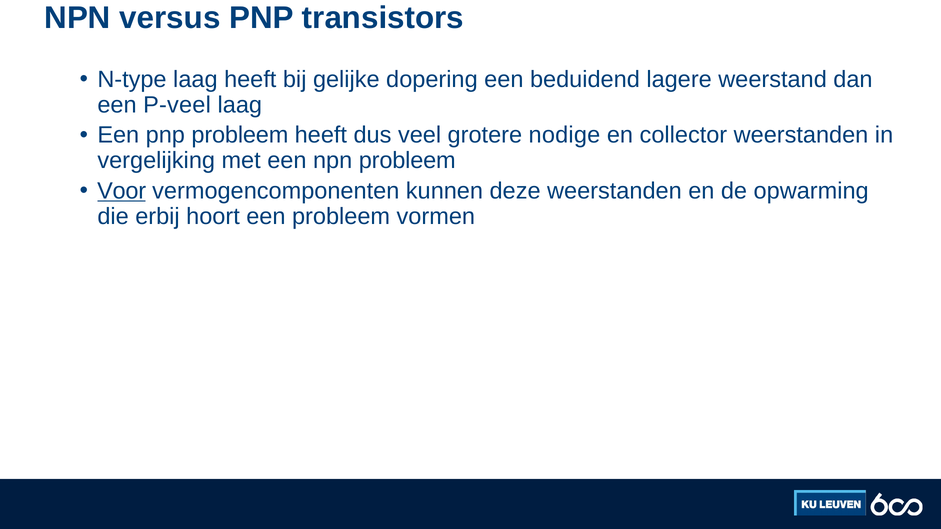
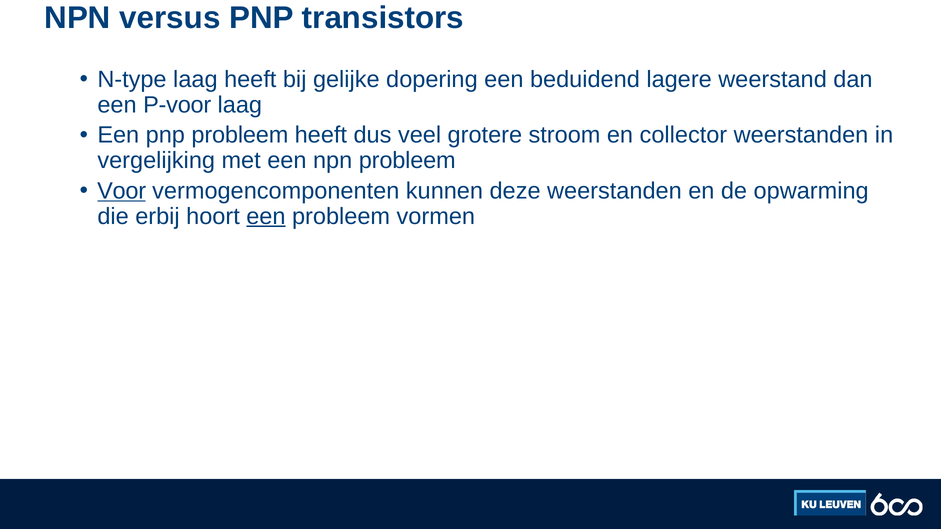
P-veel: P-veel -> P-voor (177, 105)
nodige: nodige -> stroom (565, 135)
een underline: none -> present (266, 216)
